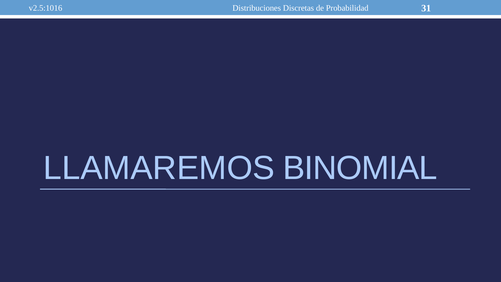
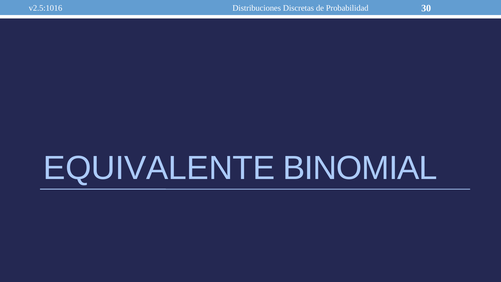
31: 31 -> 30 (426, 8)
LLAMAREMOS: LLAMAREMOS -> EQUIVALENTE (159, 168)
